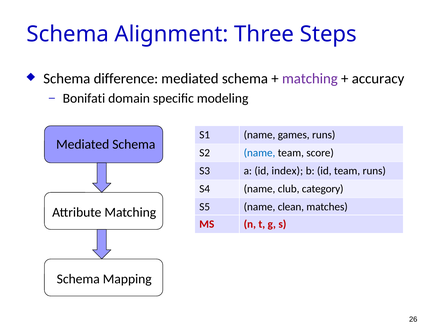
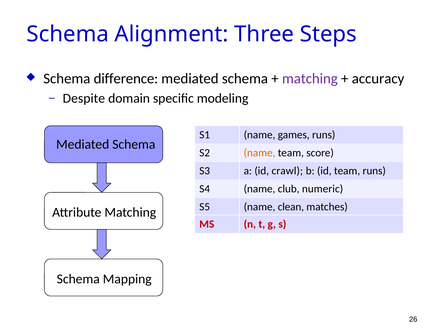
Bonifati: Bonifati -> Despite (84, 98)
name colour: blue -> orange (260, 153)
index: index -> crawl (287, 171)
category: category -> numeric (323, 189)
